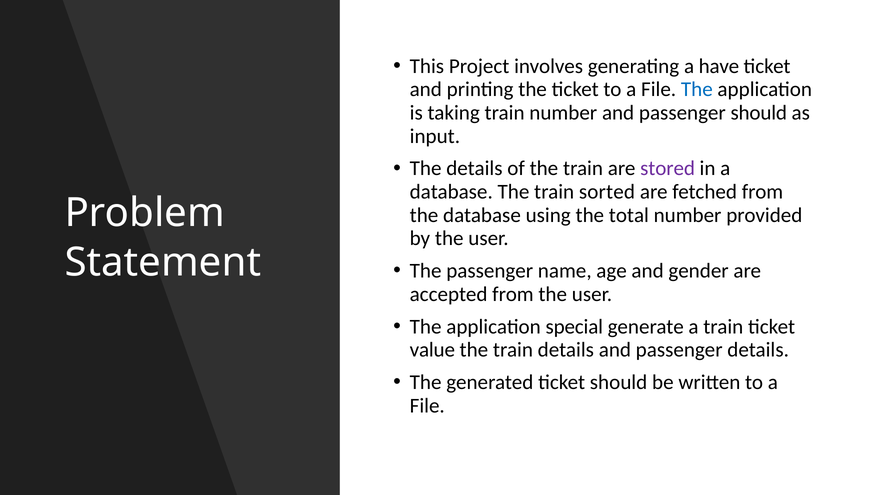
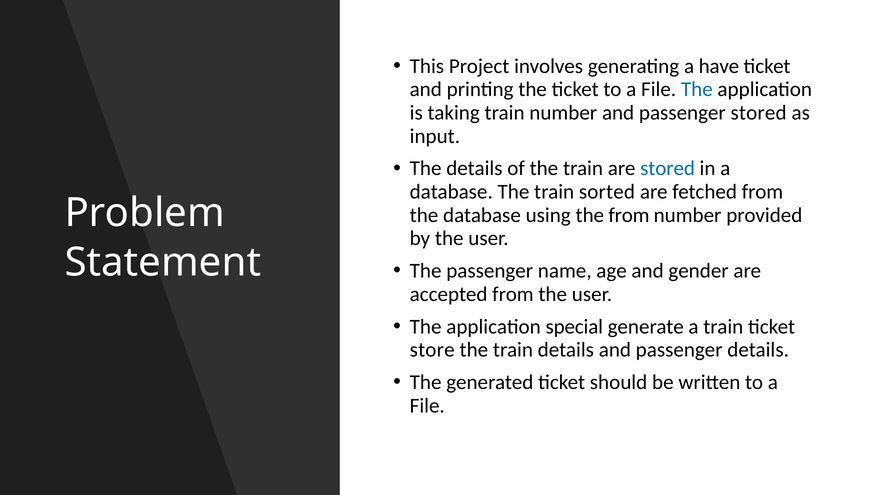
passenger should: should -> stored (759, 113)
stored colour: purple -> blue (668, 169)
the total: total -> from (629, 215)
value: value -> store (432, 350)
